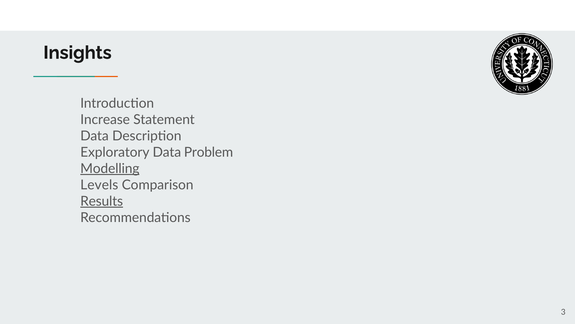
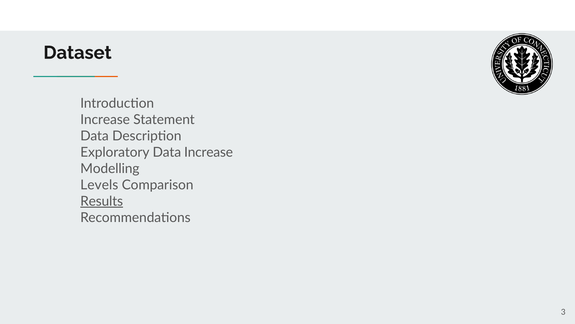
Insights: Insights -> Dataset (78, 53)
Data Problem: Problem -> Increase (209, 152)
Modelling underline: present -> none (110, 168)
